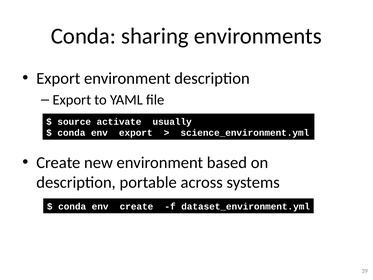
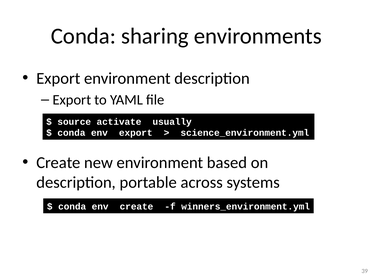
dataset_environment.yml: dataset_environment.yml -> winners_environment.yml (246, 206)
